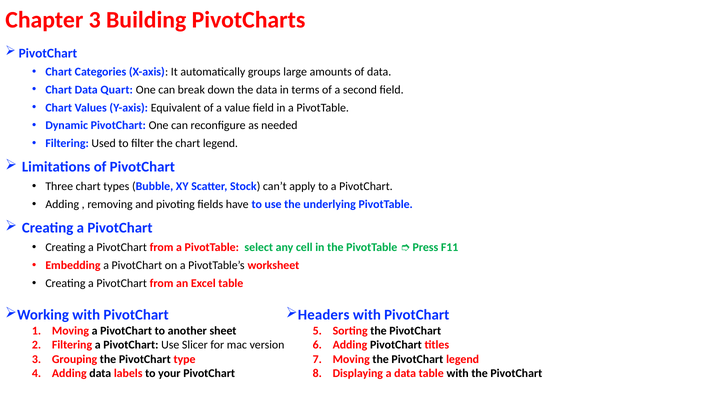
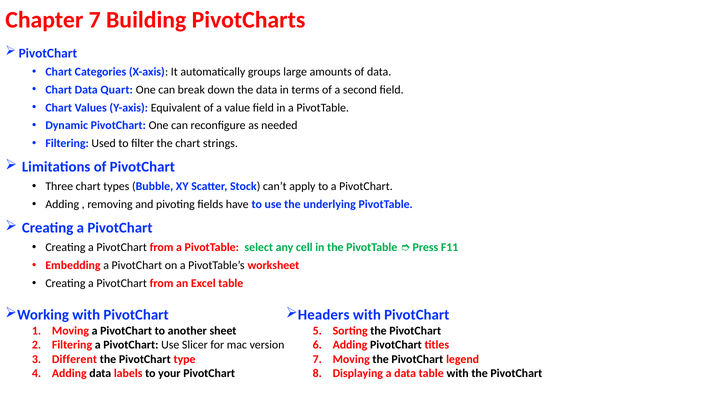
Chapter 3: 3 -> 7 (95, 20)
chart legend: legend -> strings (220, 144)
Grouping: Grouping -> Different (75, 360)
